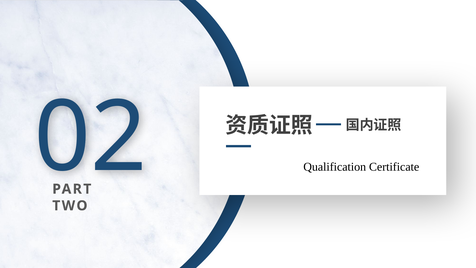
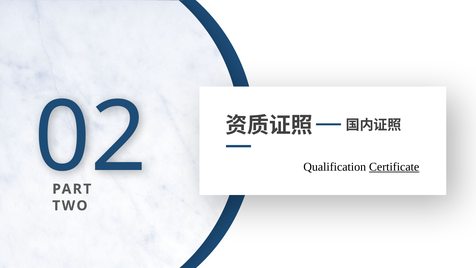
Certificate underline: none -> present (394, 167)
